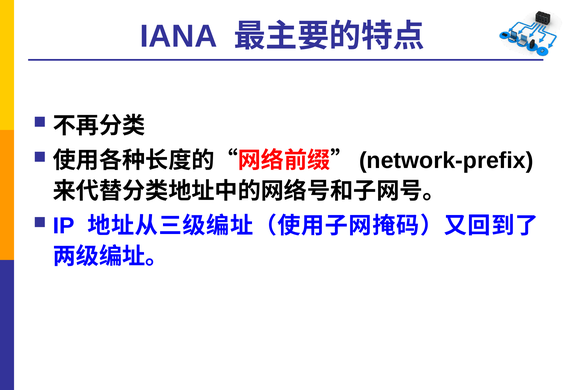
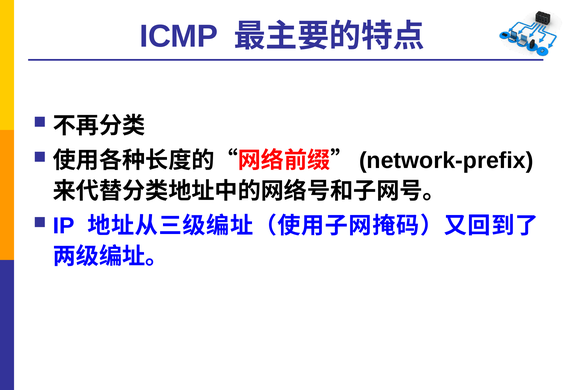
IANA: IANA -> ICMP (179, 36)
